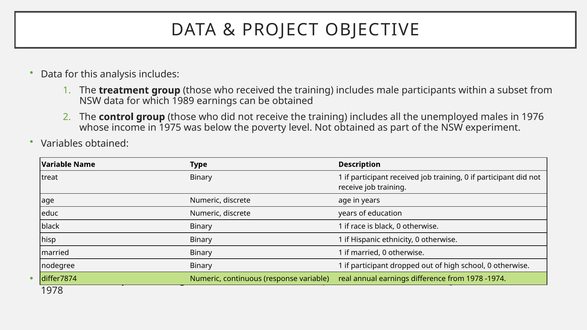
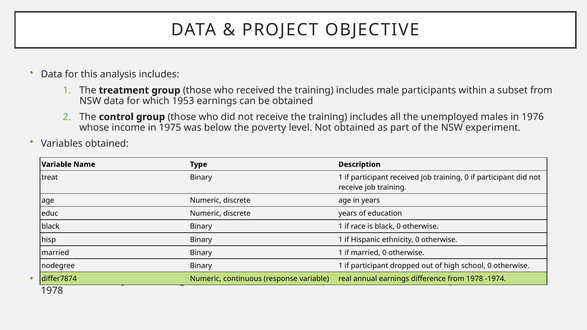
1989: 1989 -> 1953 (183, 101)
